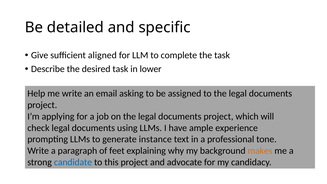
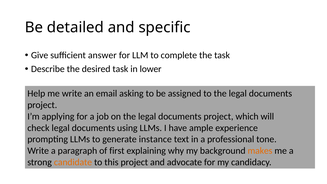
aligned: aligned -> answer (102, 55)
feet: feet -> first (117, 151)
candidate colour: blue -> orange (73, 162)
